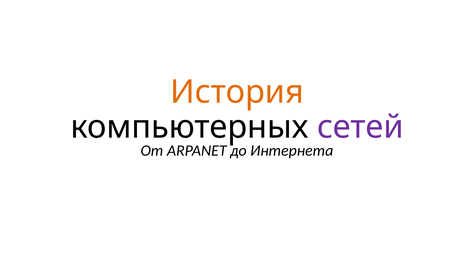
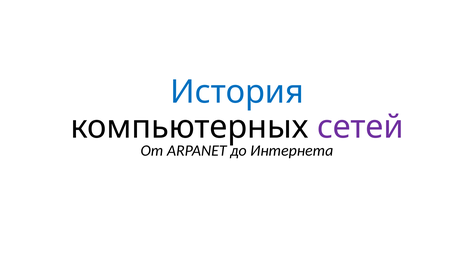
История colour: orange -> blue (237, 92)
